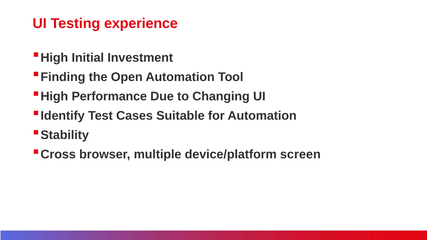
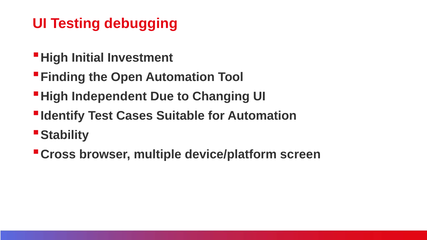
experience: experience -> debugging (141, 23)
Performance: Performance -> Independent (109, 96)
